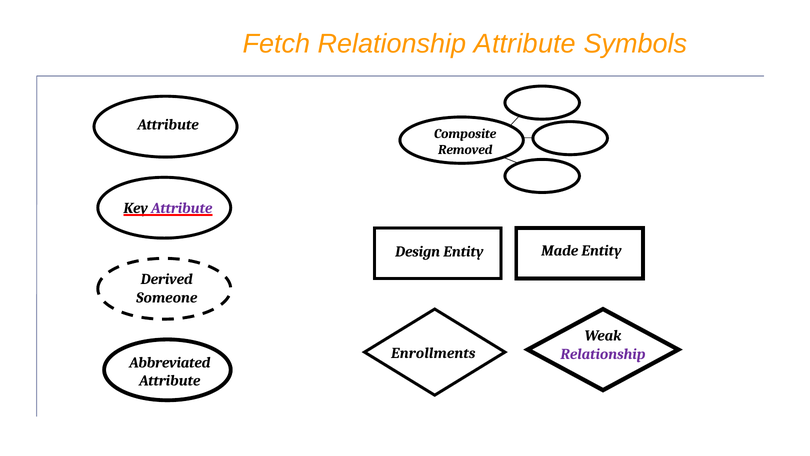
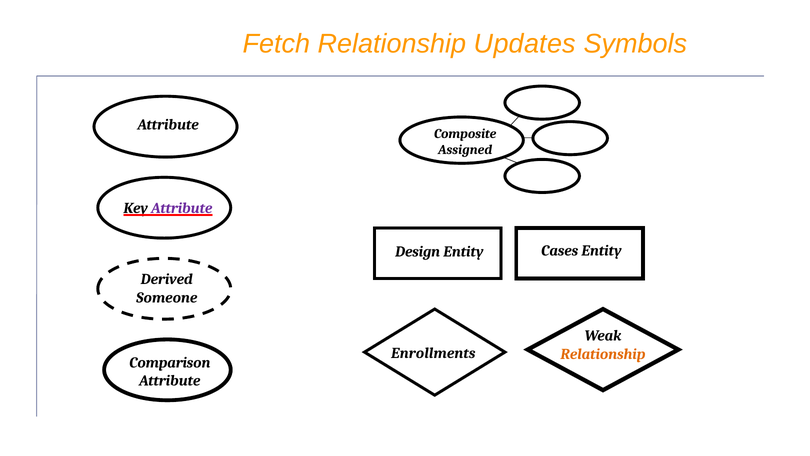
Relationship Attribute: Attribute -> Updates (525, 44)
Removed: Removed -> Assigned (465, 150)
Made: Made -> Cases (560, 251)
Relationship colour: purple -> orange (603, 354)
Abbreviated: Abbreviated -> Comparison (170, 362)
